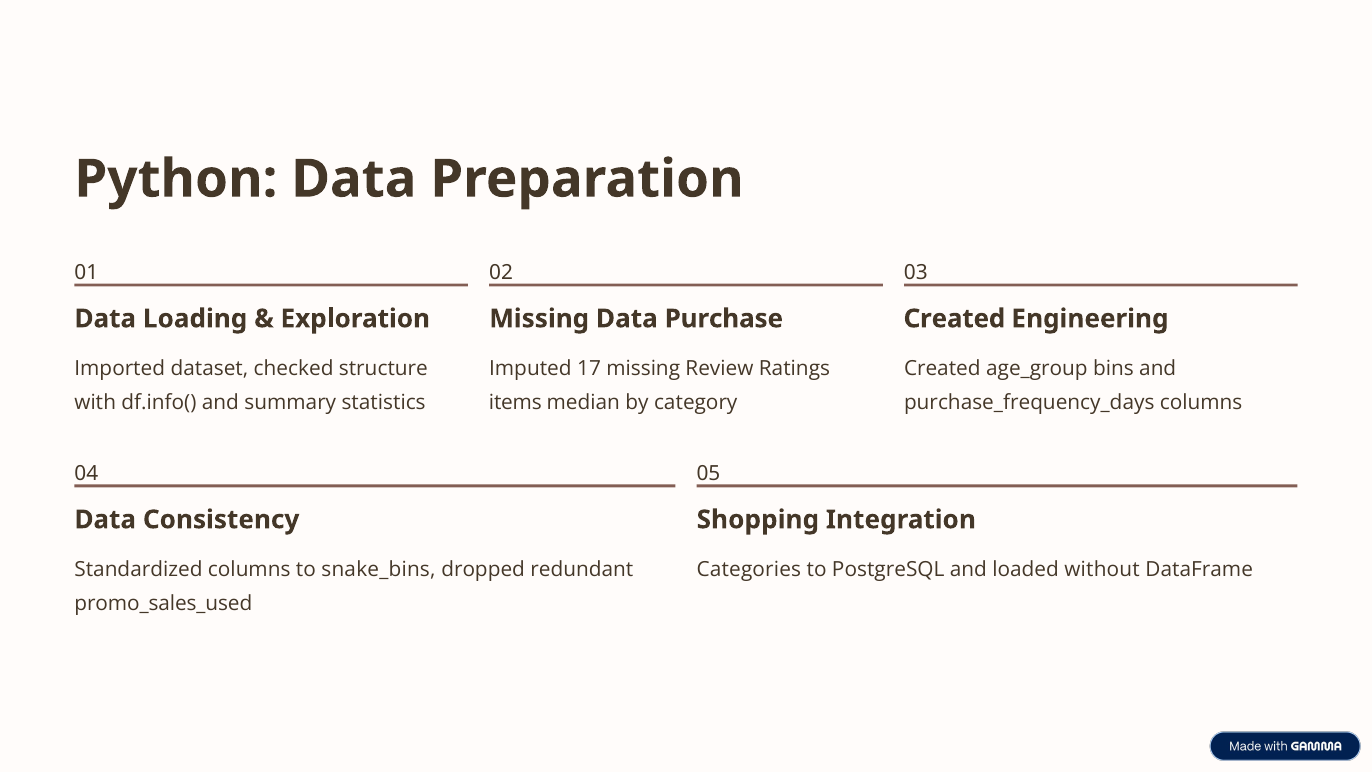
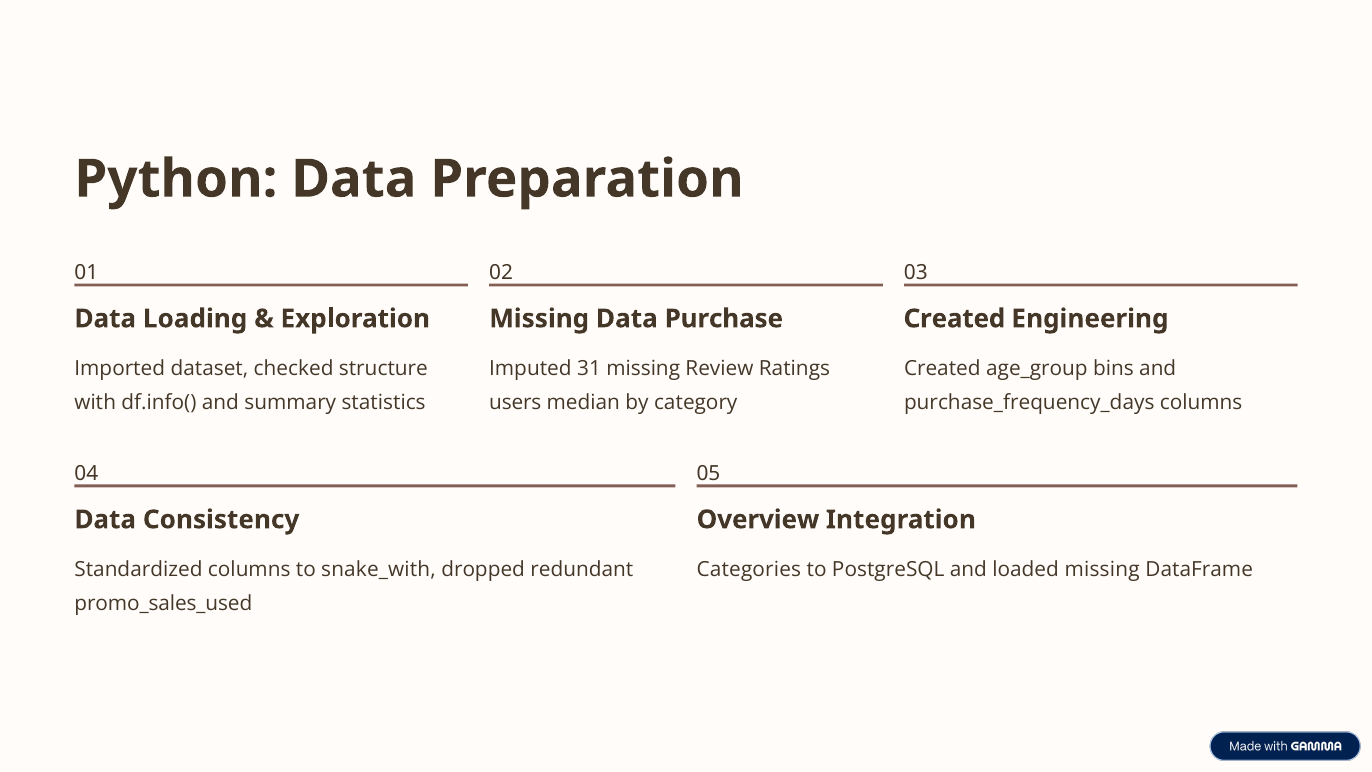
17: 17 -> 31 (589, 369)
items: items -> users (515, 403)
Shopping: Shopping -> Overview (758, 519)
snake_bins: snake_bins -> snake_with (378, 570)
loaded without: without -> missing (1102, 570)
